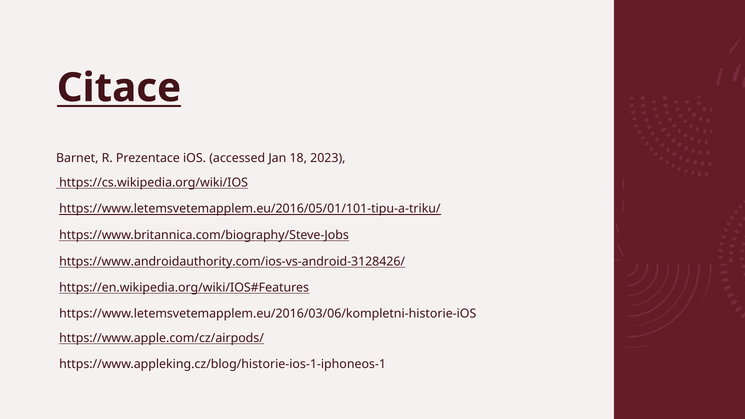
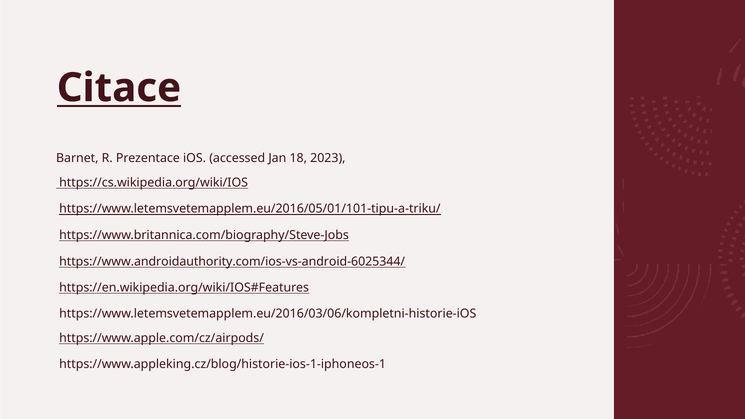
https://www.androidauthority.com/ios-vs-android-3128426/: https://www.androidauthority.com/ios-vs-android-3128426/ -> https://www.androidauthority.com/ios-vs-android-6025344/ (232, 261)
